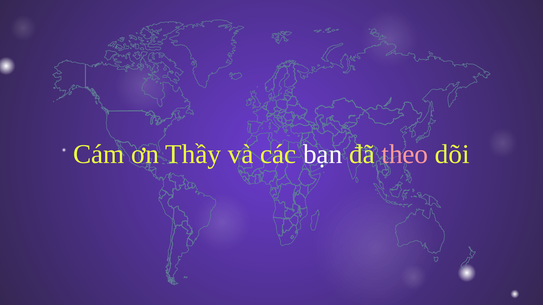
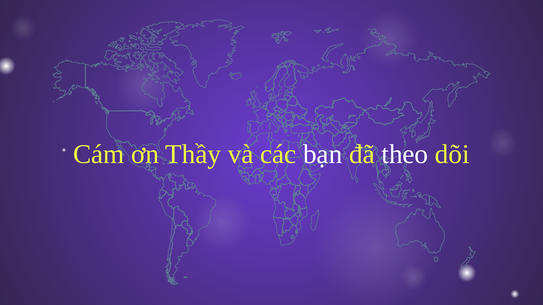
theo colour: pink -> white (405, 155)
